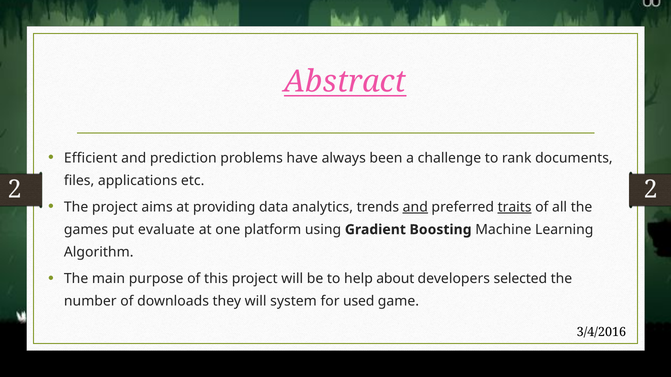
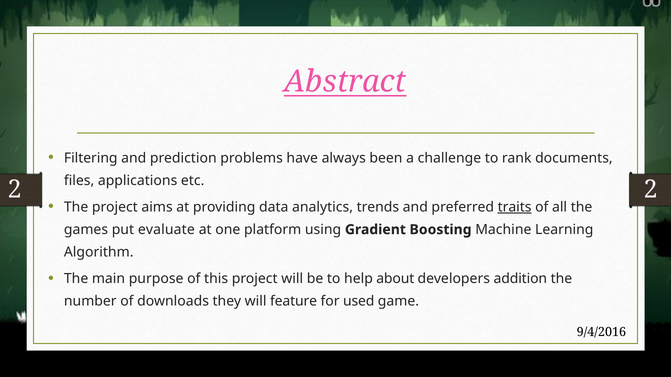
Efficient: Efficient -> Filtering (91, 158)
and underline: present -> none (415, 207)
selected: selected -> addition (520, 279)
system: system -> feature (294, 302)
3/4/2016: 3/4/2016 -> 9/4/2016 (601, 333)
